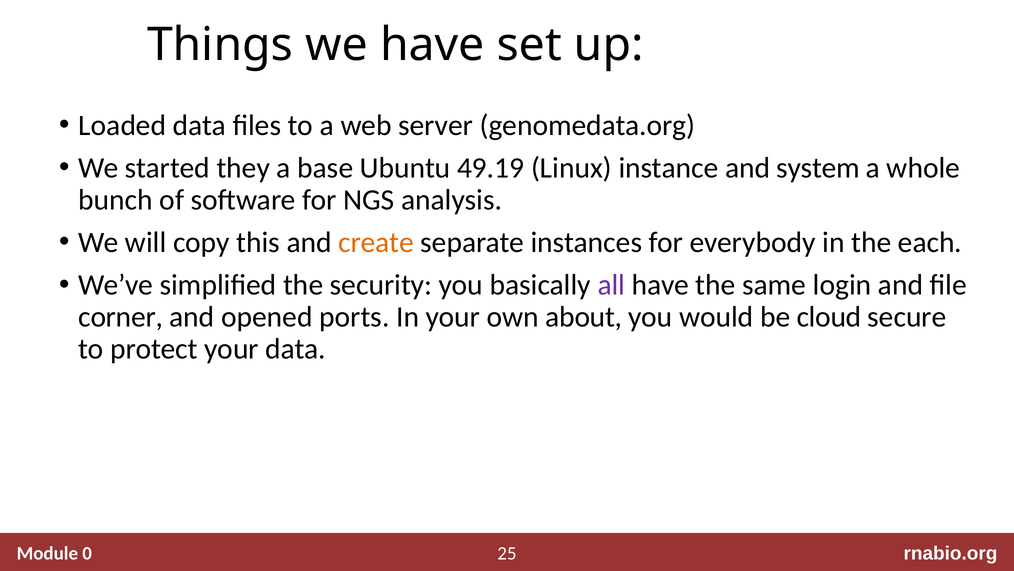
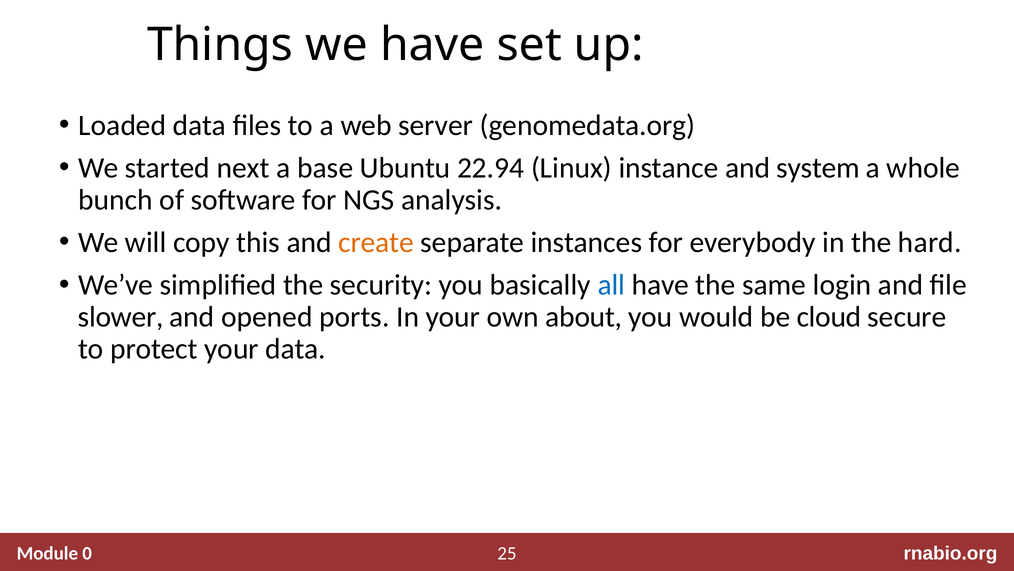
they: they -> next (243, 168)
49.19: 49.19 -> 22.94 (491, 168)
each: each -> hard (930, 242)
all colour: purple -> blue (611, 285)
corner: corner -> slower (121, 317)
